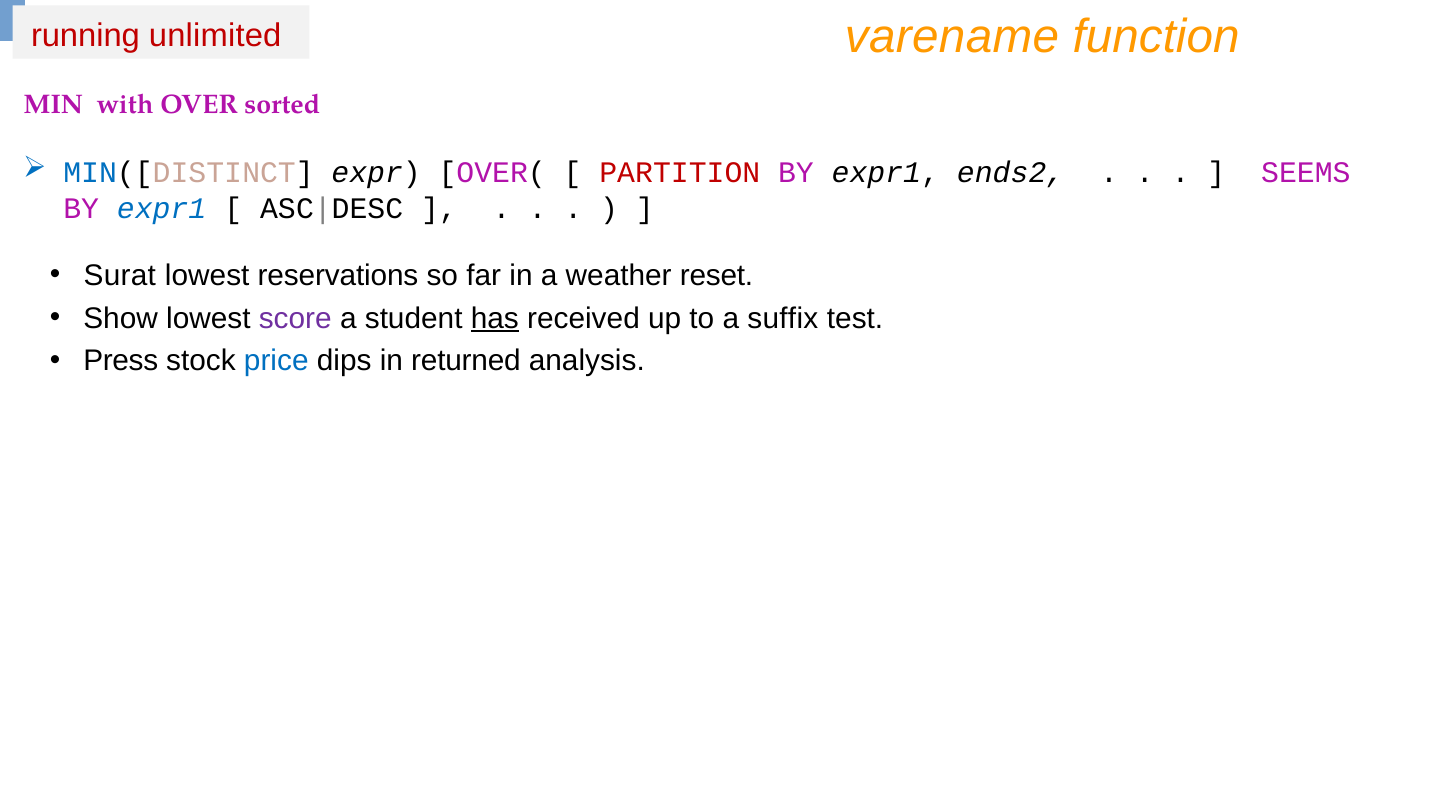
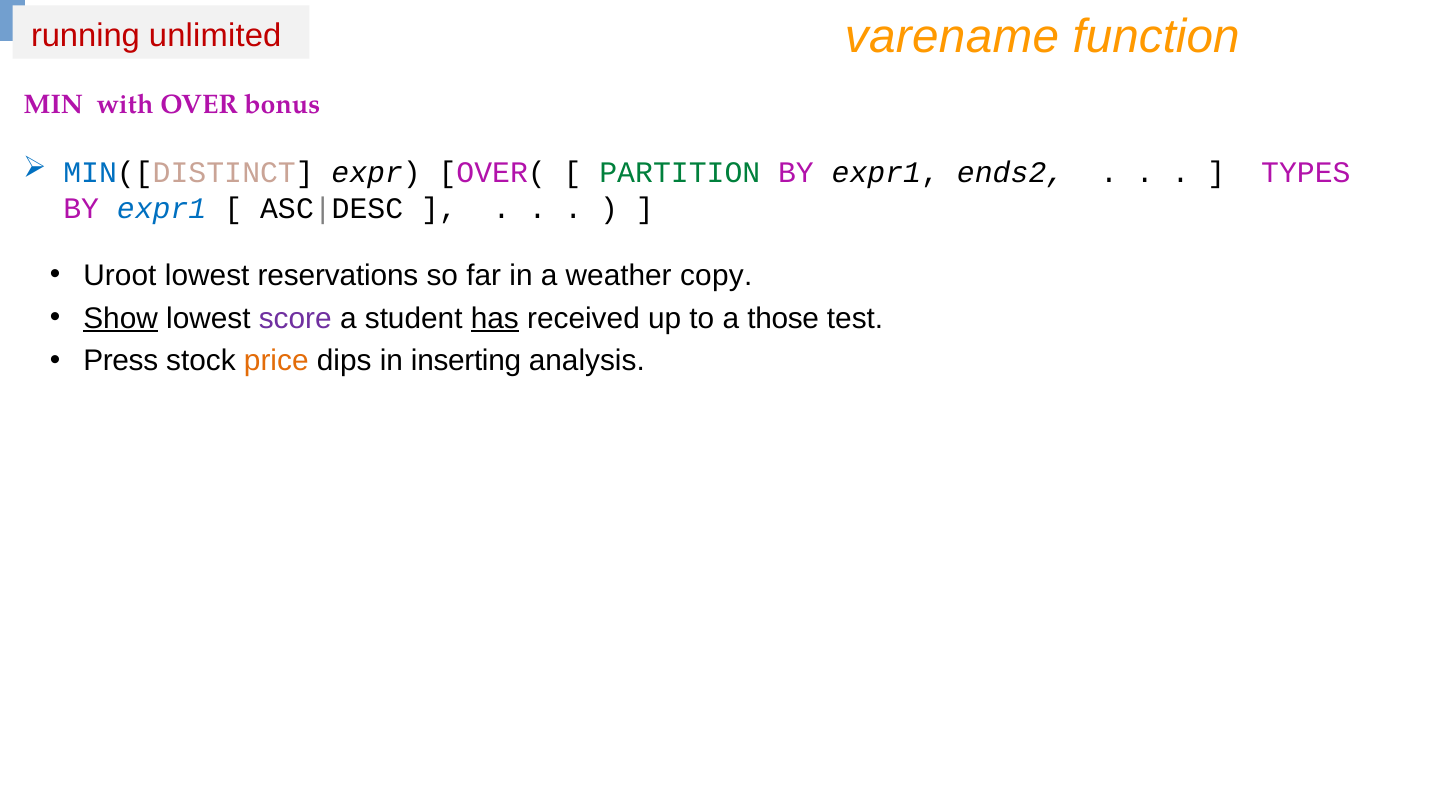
sorted: sorted -> bonus (282, 104)
PARTITION colour: red -> green (680, 173)
SEEMS: SEEMS -> TYPES (1306, 173)
Surat: Surat -> Uroot (120, 275)
reset: reset -> copy (716, 275)
Show underline: none -> present (121, 318)
suffix: suffix -> those (783, 318)
price colour: blue -> orange (276, 361)
returned: returned -> inserting (466, 361)
